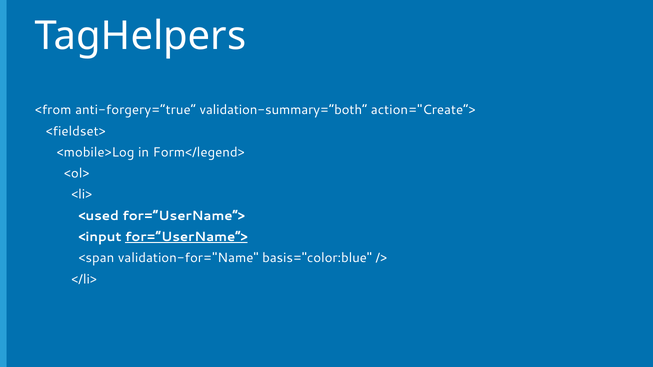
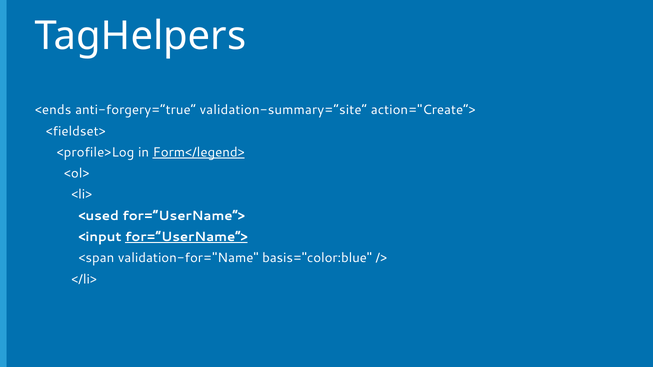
<from: <from -> <ends (53, 110)
validation-summary=“both: validation-summary=“both -> validation-summary=“site (283, 110)
<mobile>Log: <mobile>Log -> <profile>Log (96, 152)
Form</legend> underline: none -> present (199, 152)
